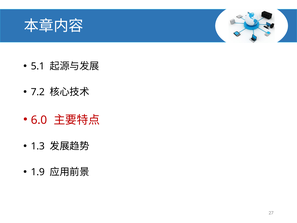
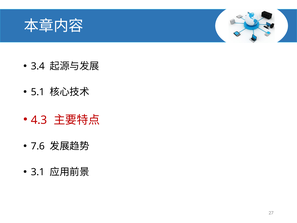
5.1: 5.1 -> 3.4 (38, 66)
7.2: 7.2 -> 5.1 (38, 92)
6.0: 6.0 -> 4.3 (39, 120)
1.3: 1.3 -> 7.6 (38, 146)
1.9: 1.9 -> 3.1 (38, 172)
